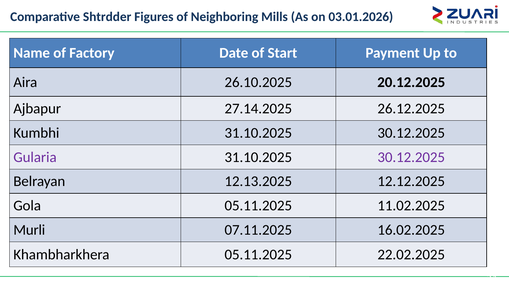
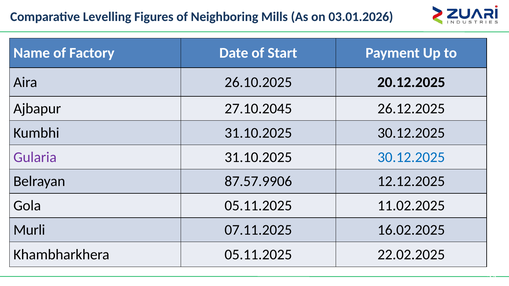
Shtrdder: Shtrdder -> Levelling (107, 17)
27.14.2025: 27.14.2025 -> 27.10.2045 (258, 109)
30.12.2025 colour: purple -> blue (411, 157)
12.13.2025: 12.13.2025 -> 87.57.9906 (258, 182)
